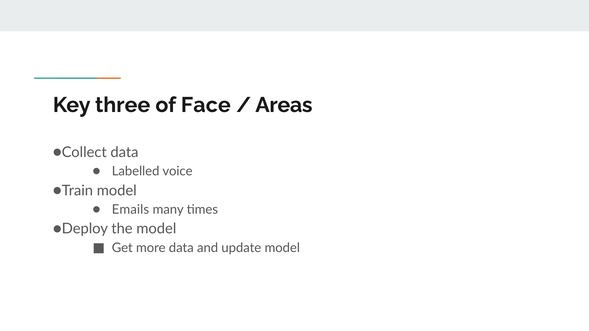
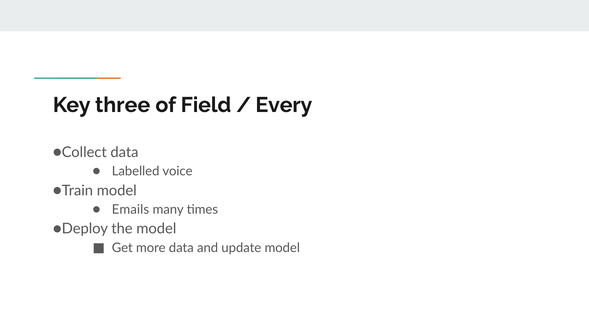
Face: Face -> Field (206, 105)
Areas: Areas -> Every (284, 105)
